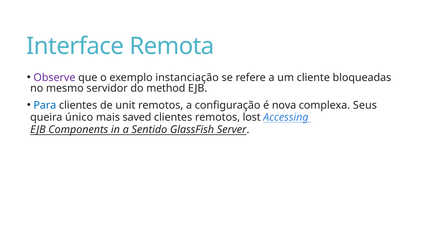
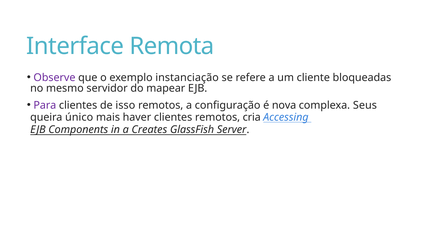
method: method -> mapear (166, 88)
Para colour: blue -> purple (45, 105)
unit: unit -> isso (125, 105)
saved: saved -> haver (137, 117)
lost: lost -> cria (252, 117)
Sentido: Sentido -> Creates (149, 130)
